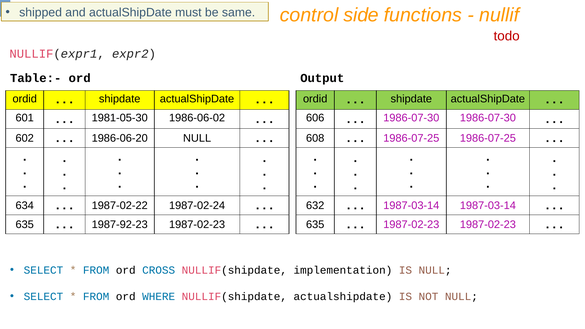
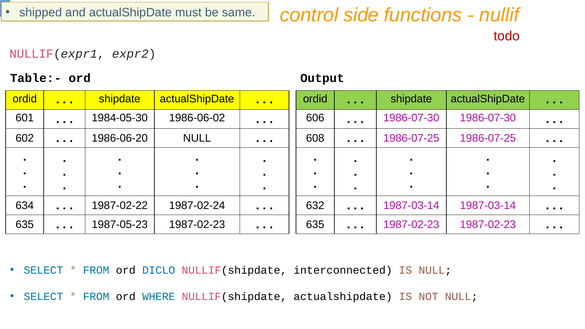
1981-05-30: 1981-05-30 -> 1984-05-30 (120, 118)
1987-92-23: 1987-92-23 -> 1987-05-23 (120, 225)
CROSS: CROSS -> DICLO (159, 270)
implementation: implementation -> interconnected (343, 270)
